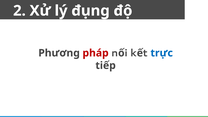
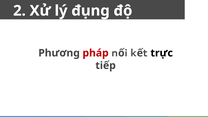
trực colour: blue -> black (162, 53)
